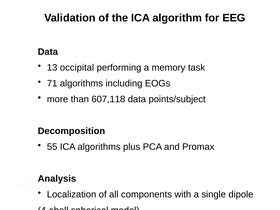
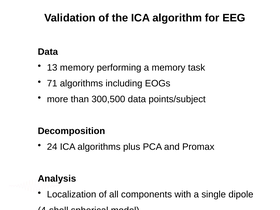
13 occipital: occipital -> memory (77, 68)
607,118: 607,118 -> 300,500 (108, 99)
55: 55 -> 24 (52, 147)
